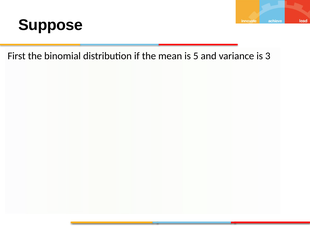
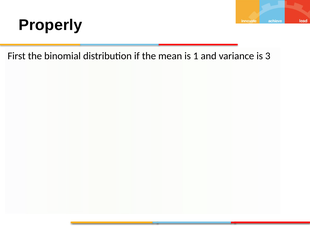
Suppose: Suppose -> Properly (50, 25)
5: 5 -> 1 (196, 56)
